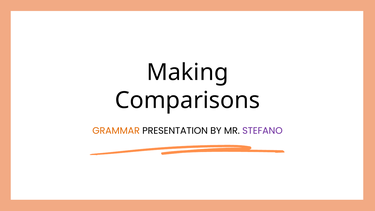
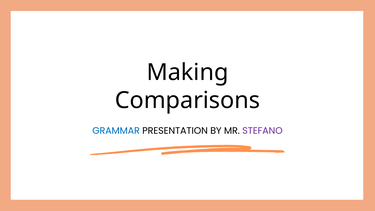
GRAMMAR colour: orange -> blue (116, 131)
